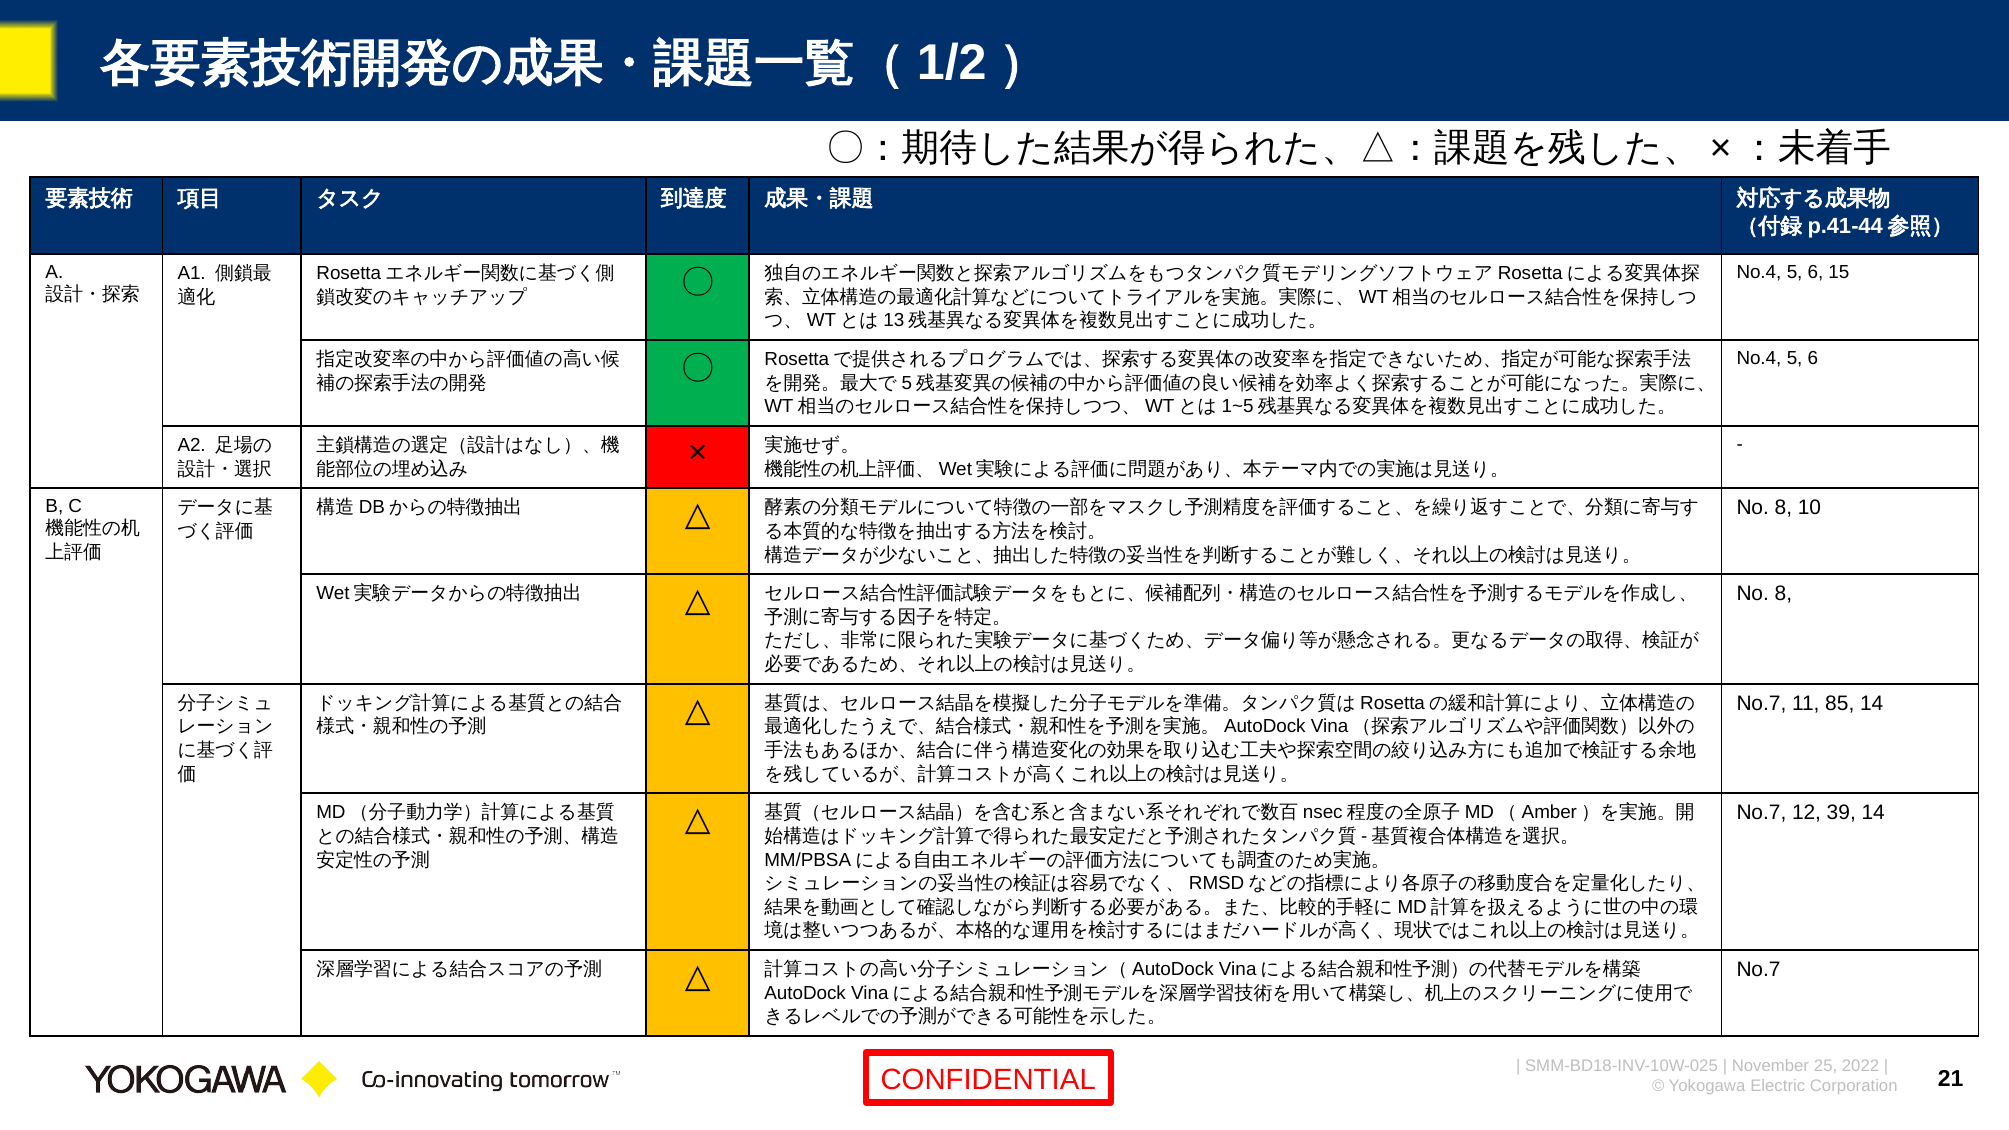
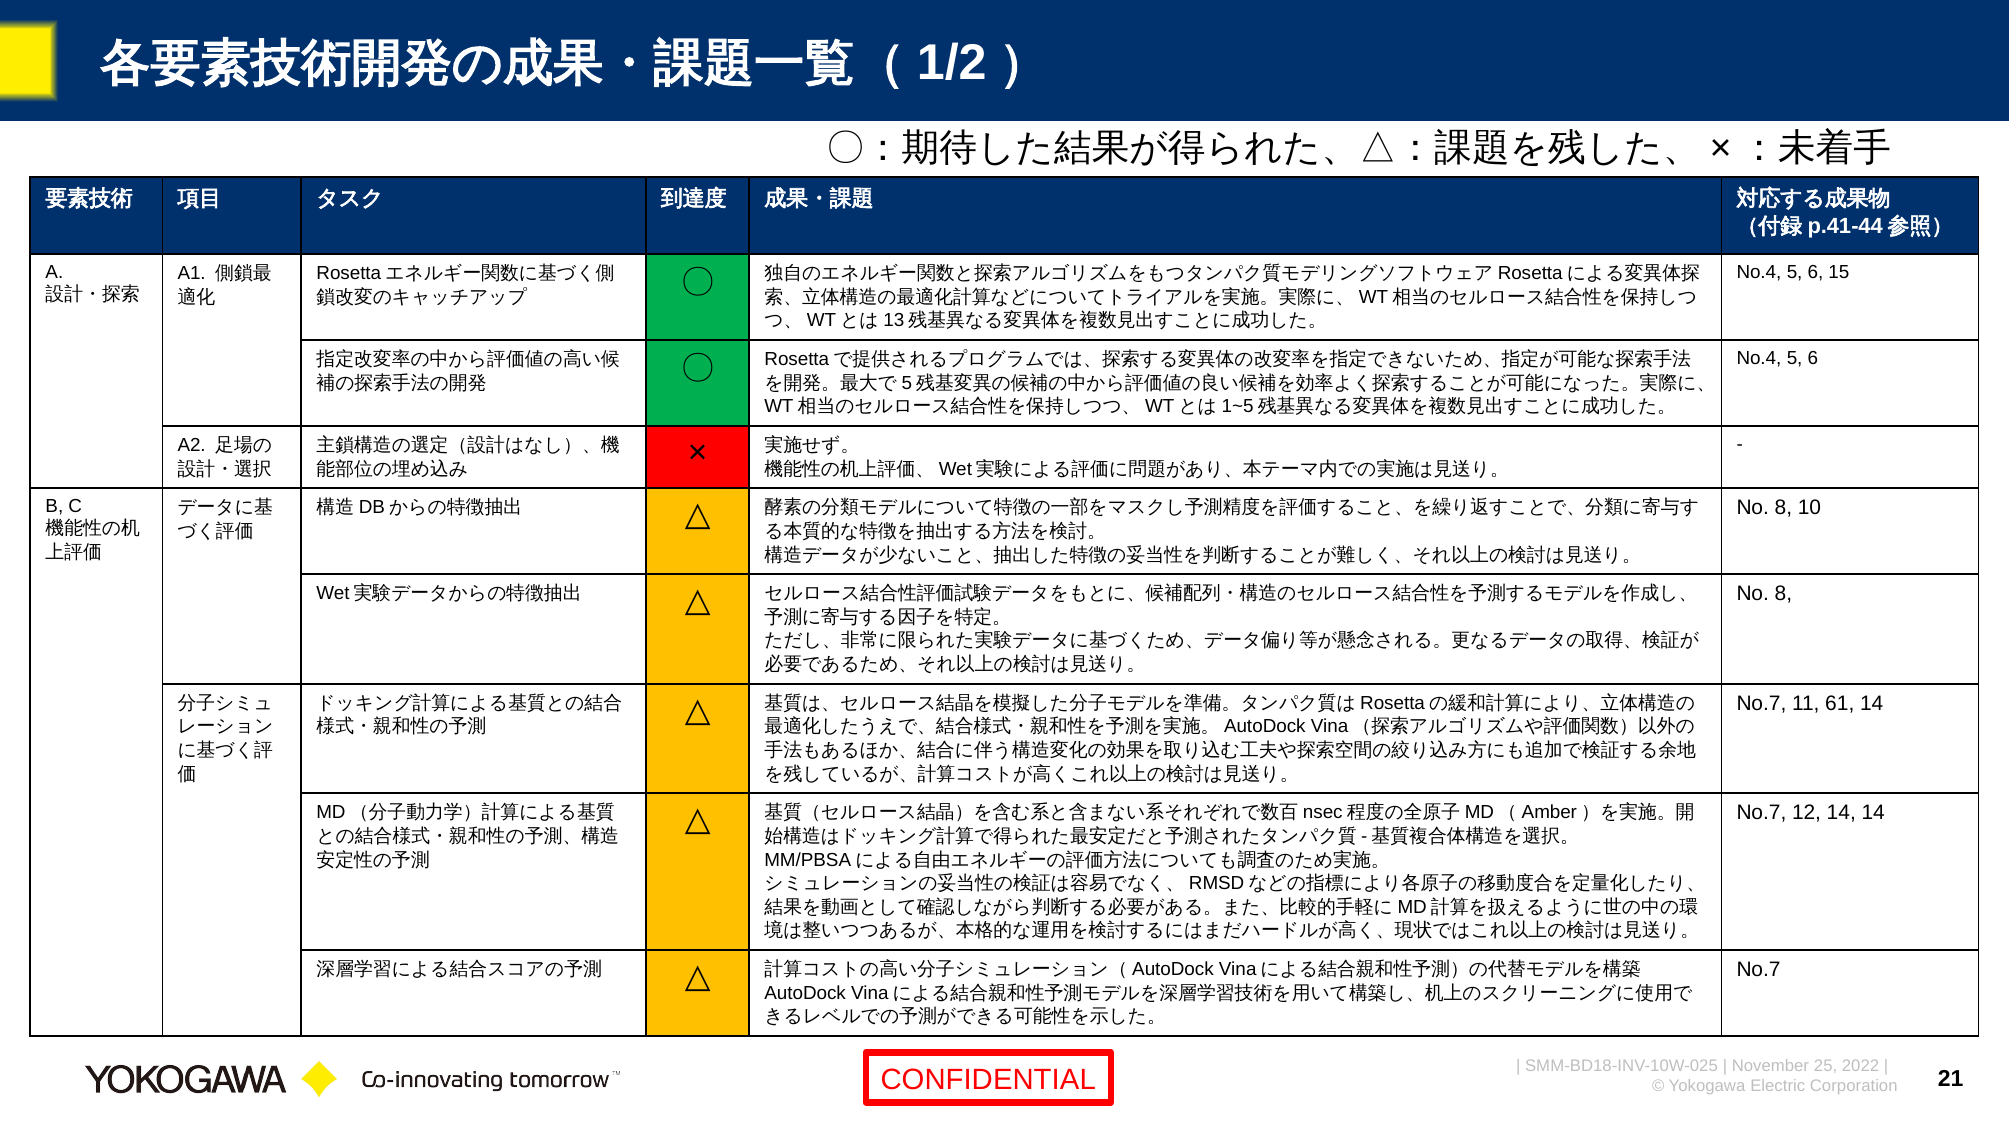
85: 85 -> 61 (1840, 703)
12 39: 39 -> 14 (1841, 813)
